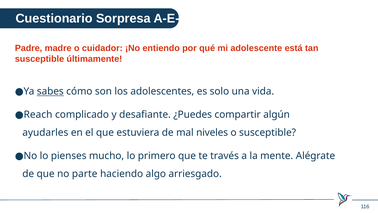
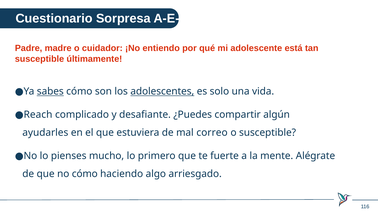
adolescentes underline: none -> present (162, 91)
niveles: niveles -> correo (212, 132)
través: través -> fuerte (225, 156)
no parte: parte -> cómo (85, 174)
